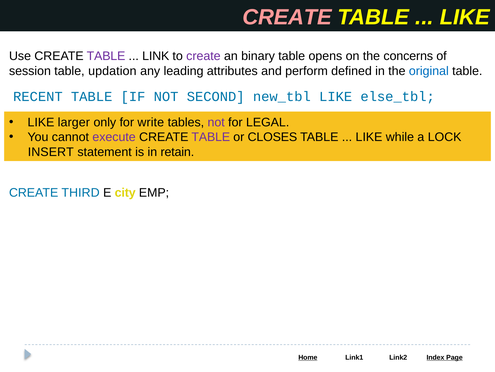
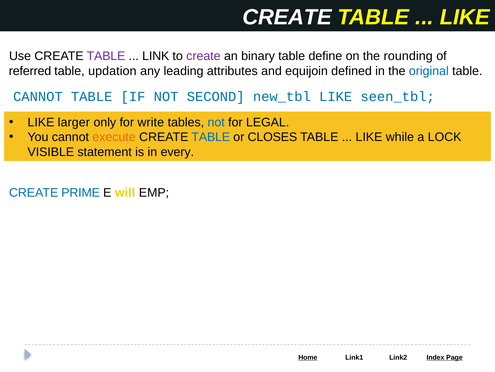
CREATE colour: pink -> white (287, 17)
opens: opens -> define (325, 56)
concerns: concerns -> rounding (408, 56)
session: session -> referred (30, 71)
perform: perform -> equijoin (307, 71)
RECENT: RECENT -> CANNOT (38, 96)
else_tbl: else_tbl -> seen_tbl (398, 96)
not colour: purple -> blue (216, 122)
execute colour: purple -> orange (114, 137)
TABLE colour: purple -> blue (211, 137)
INSERT: INSERT -> VISIBLE (51, 152)
retain: retain -> every (177, 152)
THIRD: THIRD -> PRIME (81, 192)
city: city -> will (125, 192)
